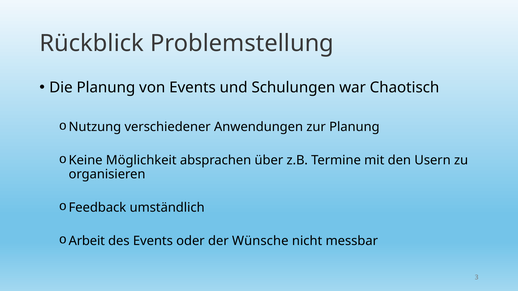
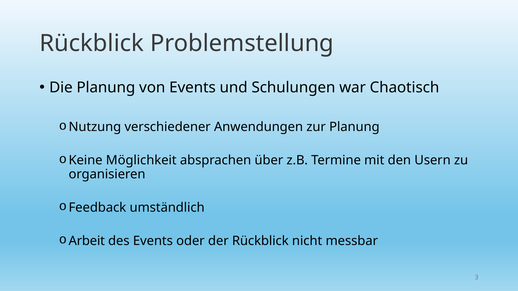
der Wünsche: Wünsche -> Rückblick (260, 241)
